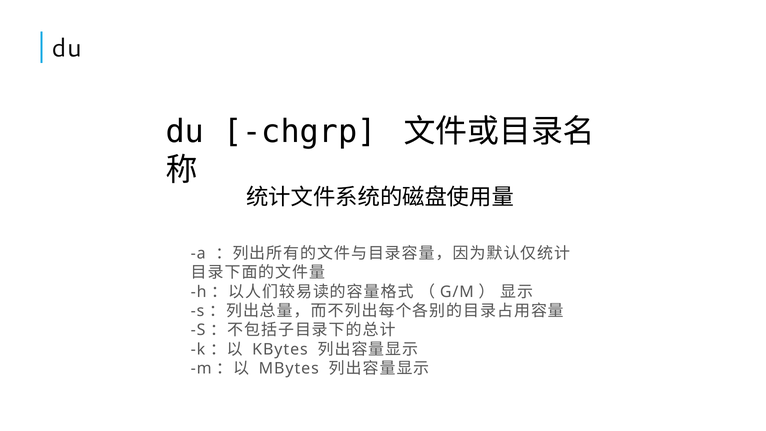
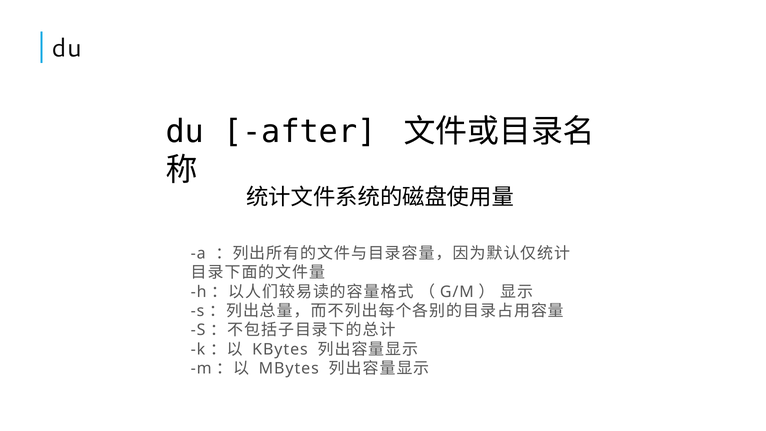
chgrp: chgrp -> after (300, 132)
